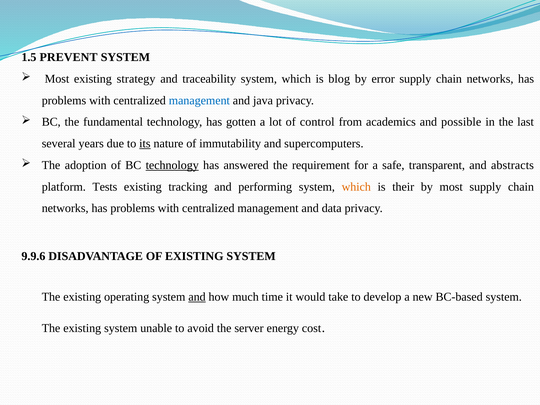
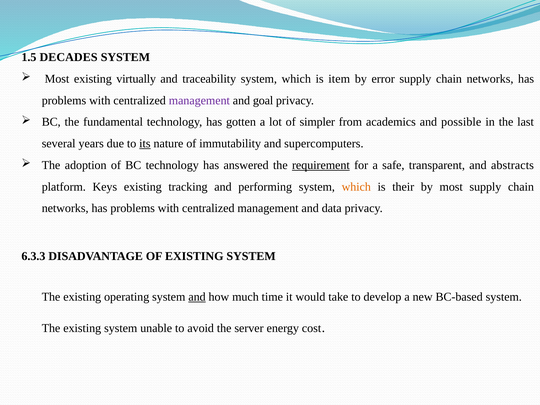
PREVENT: PREVENT -> DECADES (69, 57)
strategy: strategy -> virtually (136, 79)
blog: blog -> item (339, 79)
management colour: blue -> purple (199, 100)
java: java -> goal (263, 100)
control: control -> simpler (317, 122)
technology underline: present -> none (172, 165)
requirement underline: none -> present (321, 165)
Tests: Tests -> Keys (105, 187)
9.9.6: 9.9.6 -> 6.3.3 (33, 256)
